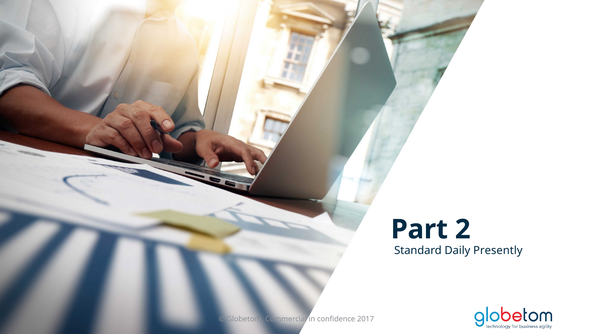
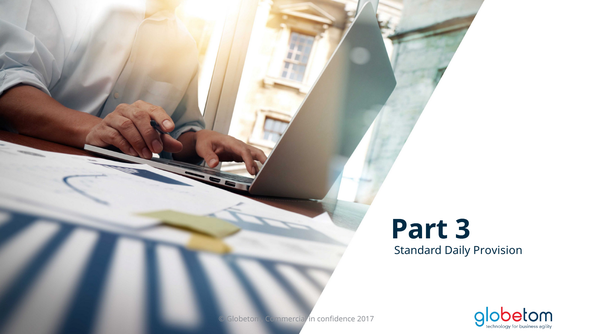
2: 2 -> 3 (463, 229)
Presently: Presently -> Provision (498, 250)
